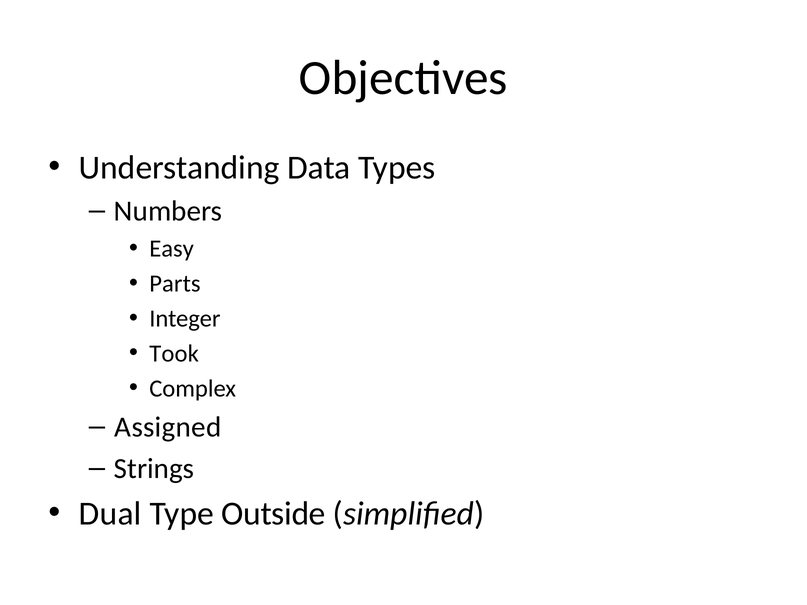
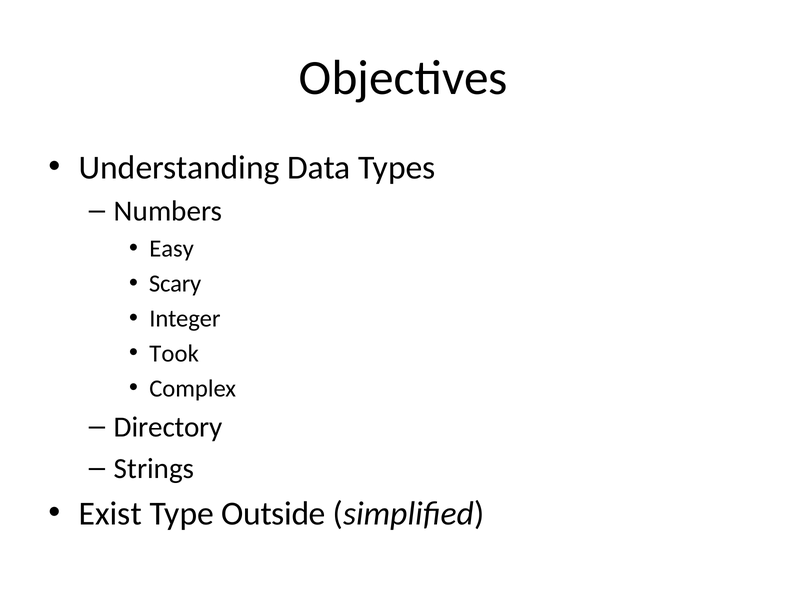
Parts: Parts -> Scary (175, 284)
Assigned: Assigned -> Directory (168, 427)
Dual: Dual -> Exist (110, 514)
